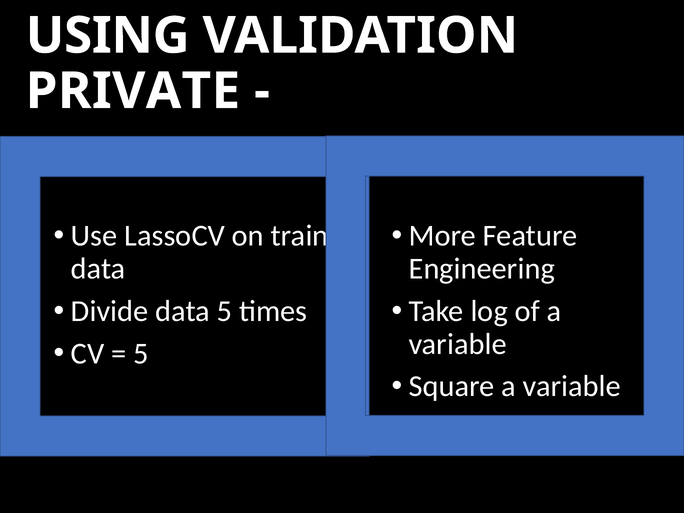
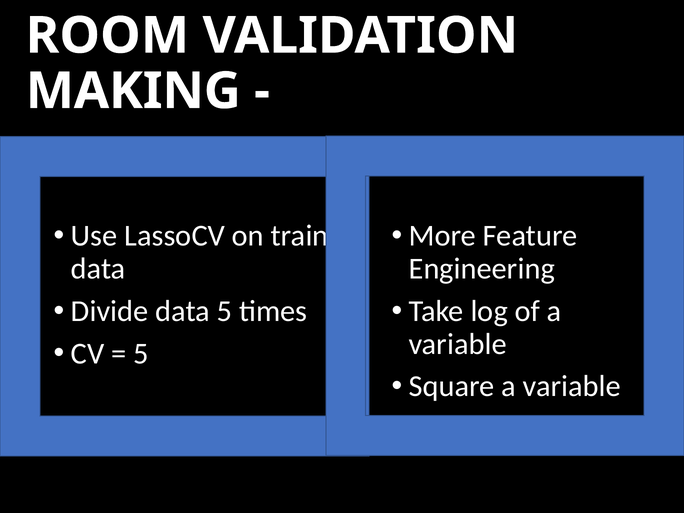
USING: USING -> ROOM (107, 36)
PRIVATE: PRIVATE -> MAKING (133, 91)
